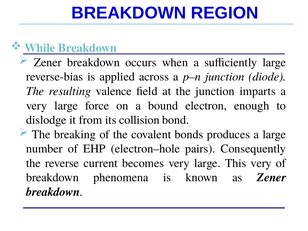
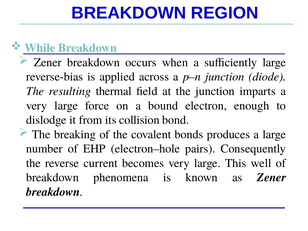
valence: valence -> thermal (114, 91)
This very: very -> well (261, 163)
